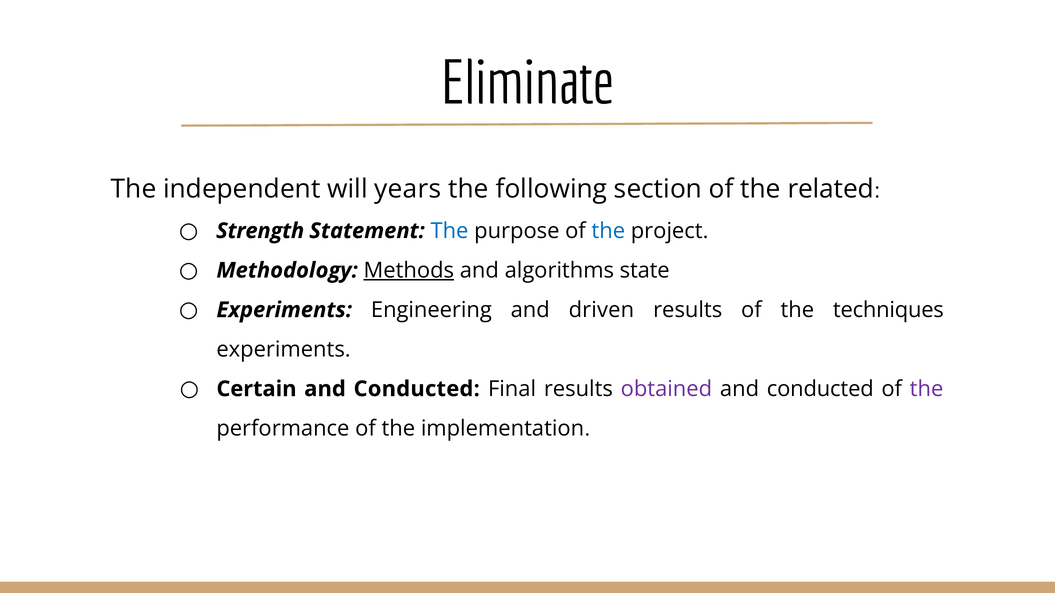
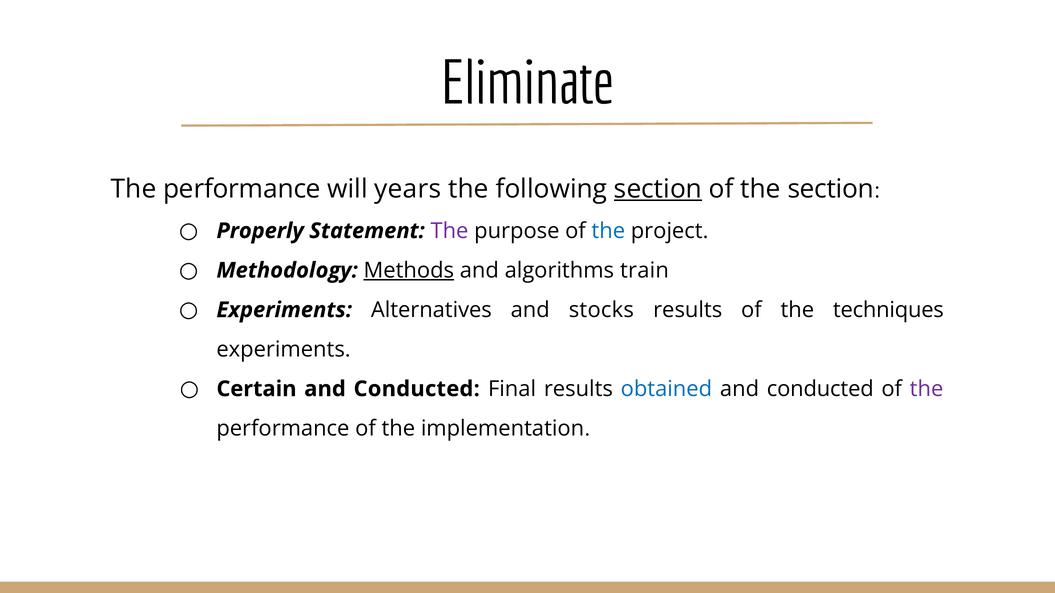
independent: independent -> performance (242, 189)
section underline: none -> present (658, 189)
the related: related -> section (831, 189)
Strength: Strength -> Properly (260, 231)
The colour: blue -> purple (450, 231)
state: state -> train (644, 271)
Engineering: Engineering -> Alternatives (431, 310)
driven: driven -> stocks (601, 310)
obtained colour: purple -> blue (666, 389)
